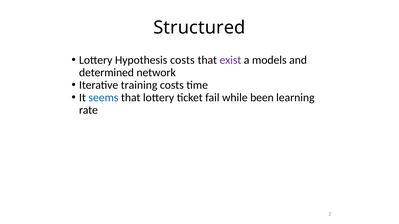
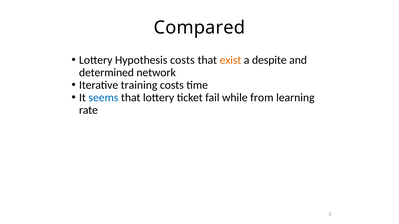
Structured: Structured -> Compared (199, 28)
exist colour: purple -> orange (230, 60)
models: models -> despite (269, 60)
been: been -> from (262, 98)
